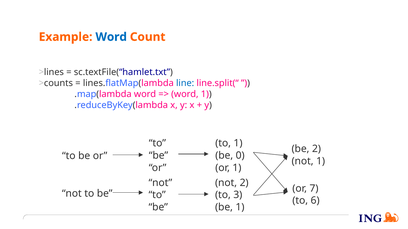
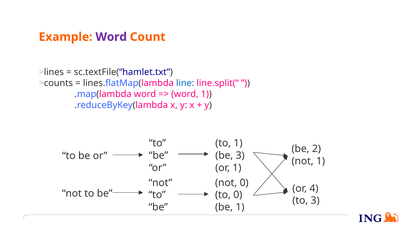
Word colour: blue -> purple (111, 37)
be 0: 0 -> 3 (240, 156)
not 2: 2 -> 0 (244, 183)
7: 7 -> 4 (314, 189)
to 3: 3 -> 0 (238, 195)
to 6: 6 -> 3 (315, 201)
